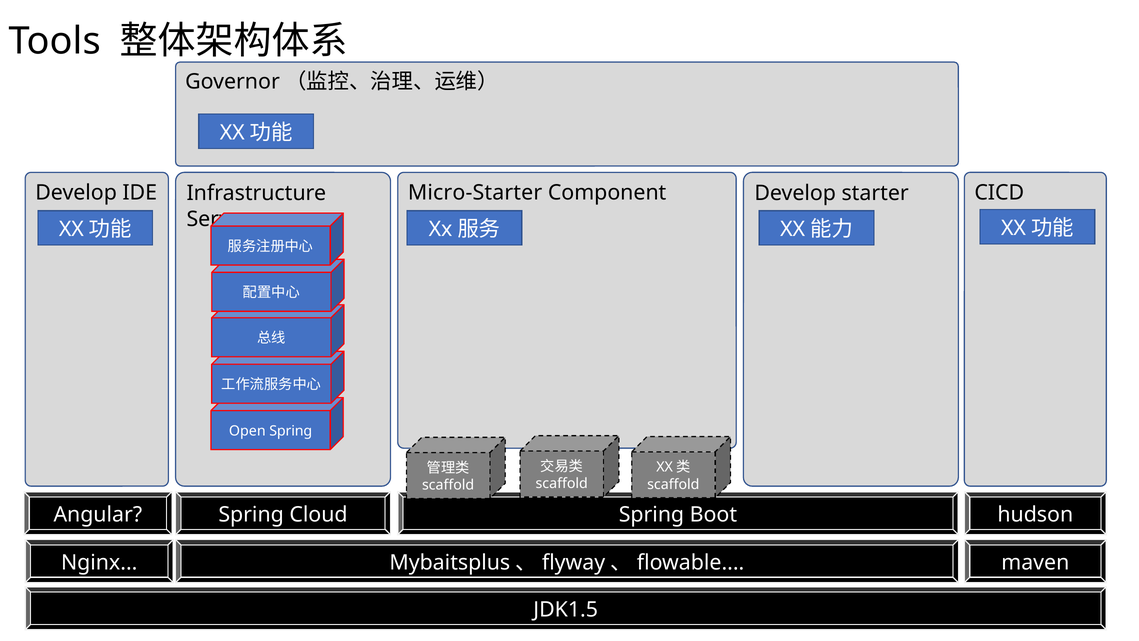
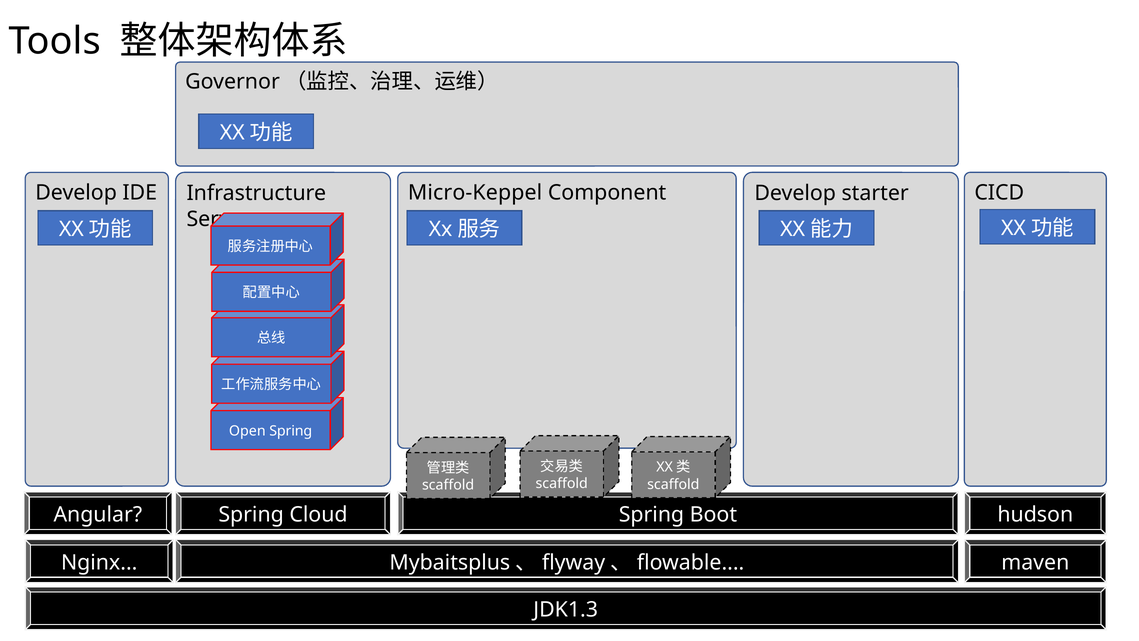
Micro-Starter: Micro-Starter -> Micro-Keppel (475, 193)
JDK1.5: JDK1.5 -> JDK1.3 (566, 609)
